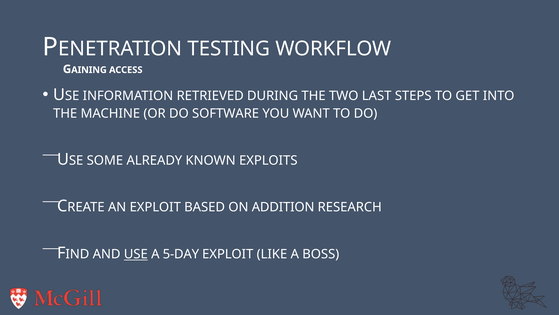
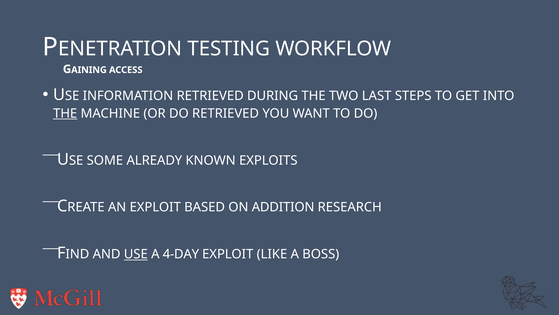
THE underline: none -> present (65, 113)
DO SOFTWARE: SOFTWARE -> RETRIEVED (226, 113)
5-DAY: 5-DAY -> 4-DAY (181, 254)
